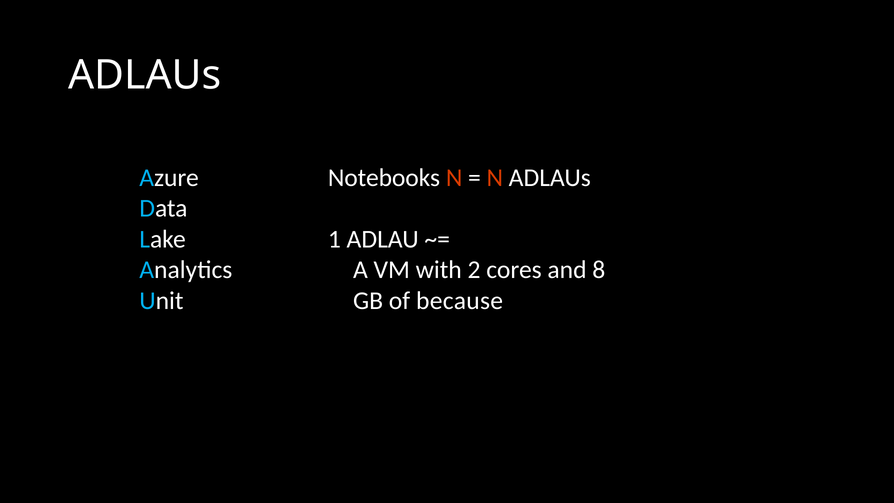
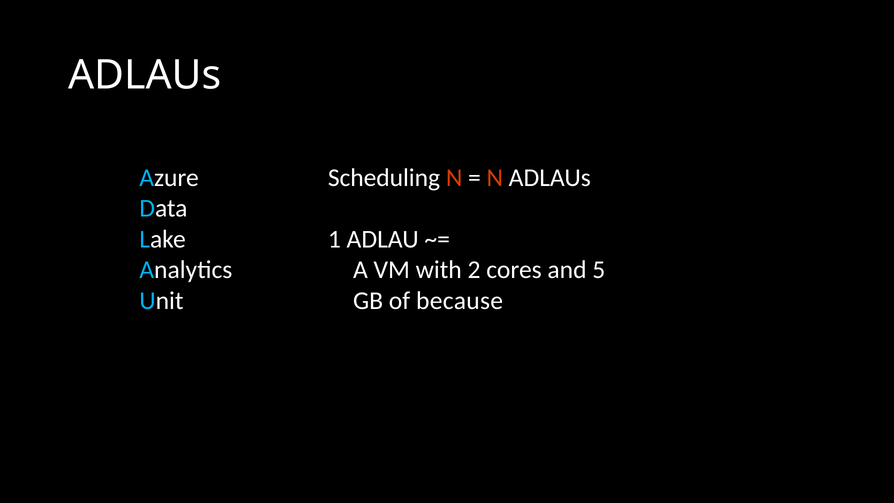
Notebooks: Notebooks -> Scheduling (384, 178)
8: 8 -> 5 (599, 270)
